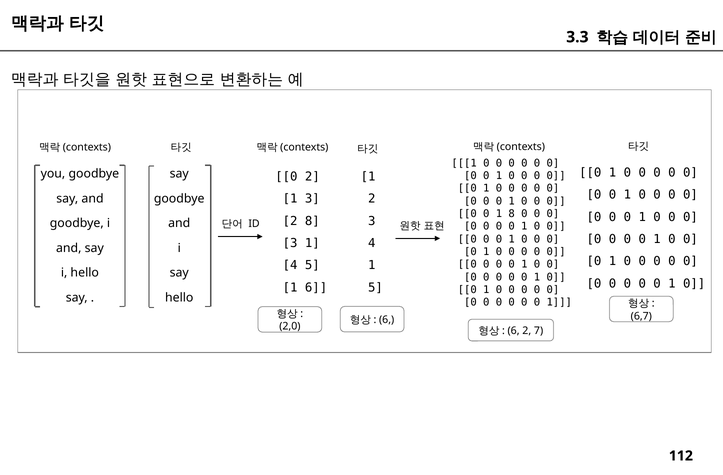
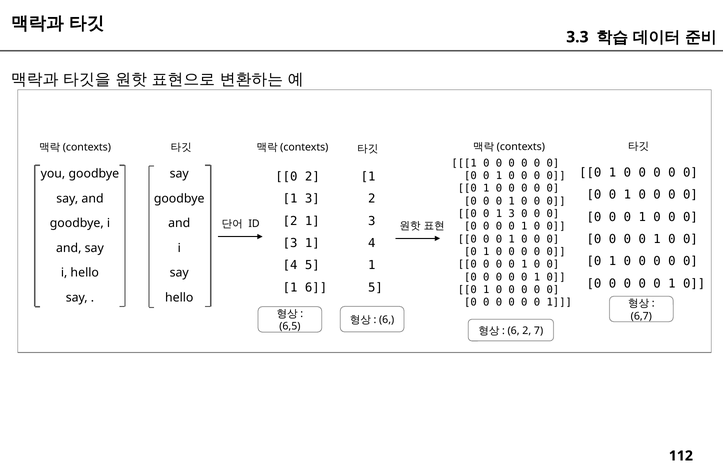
0 1 8: 8 -> 3 (512, 214)
8: 8 -> 1 (312, 221)
2,0: 2,0 -> 6,5 (290, 326)
